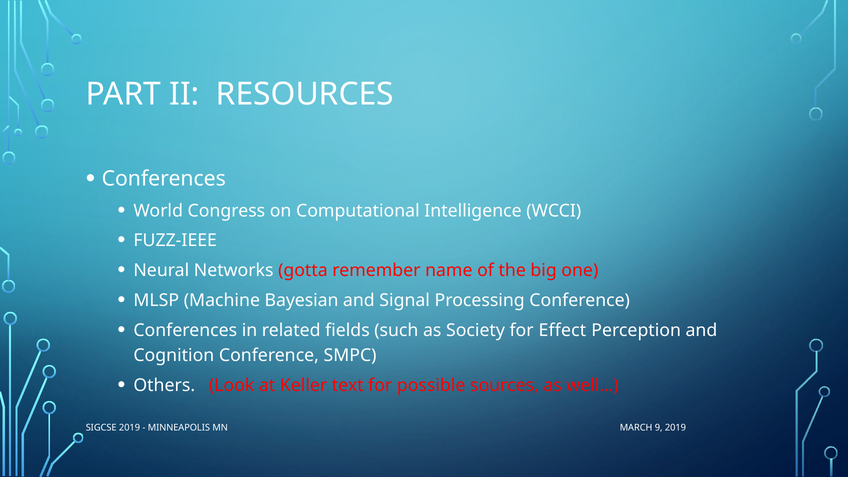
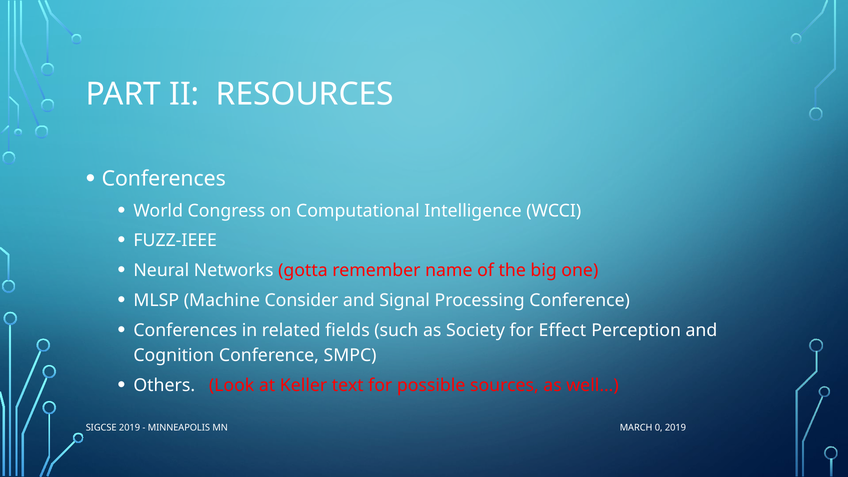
Bayesian: Bayesian -> Consider (302, 300)
9: 9 -> 0 (659, 428)
